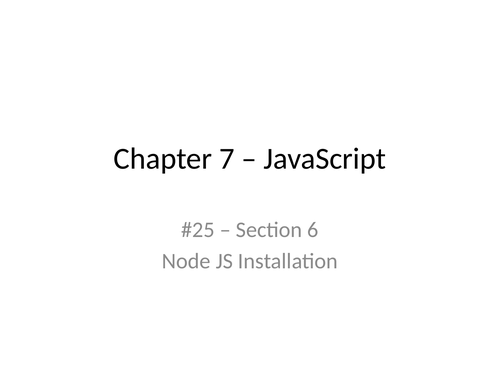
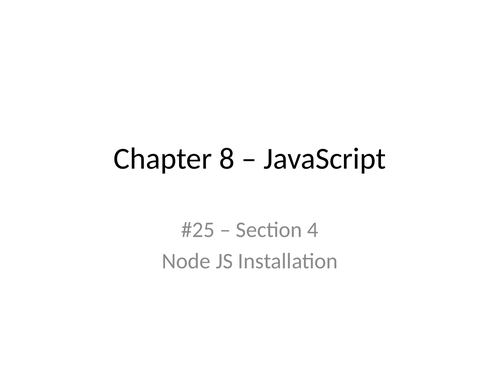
7: 7 -> 8 (227, 159)
6: 6 -> 4 (313, 230)
